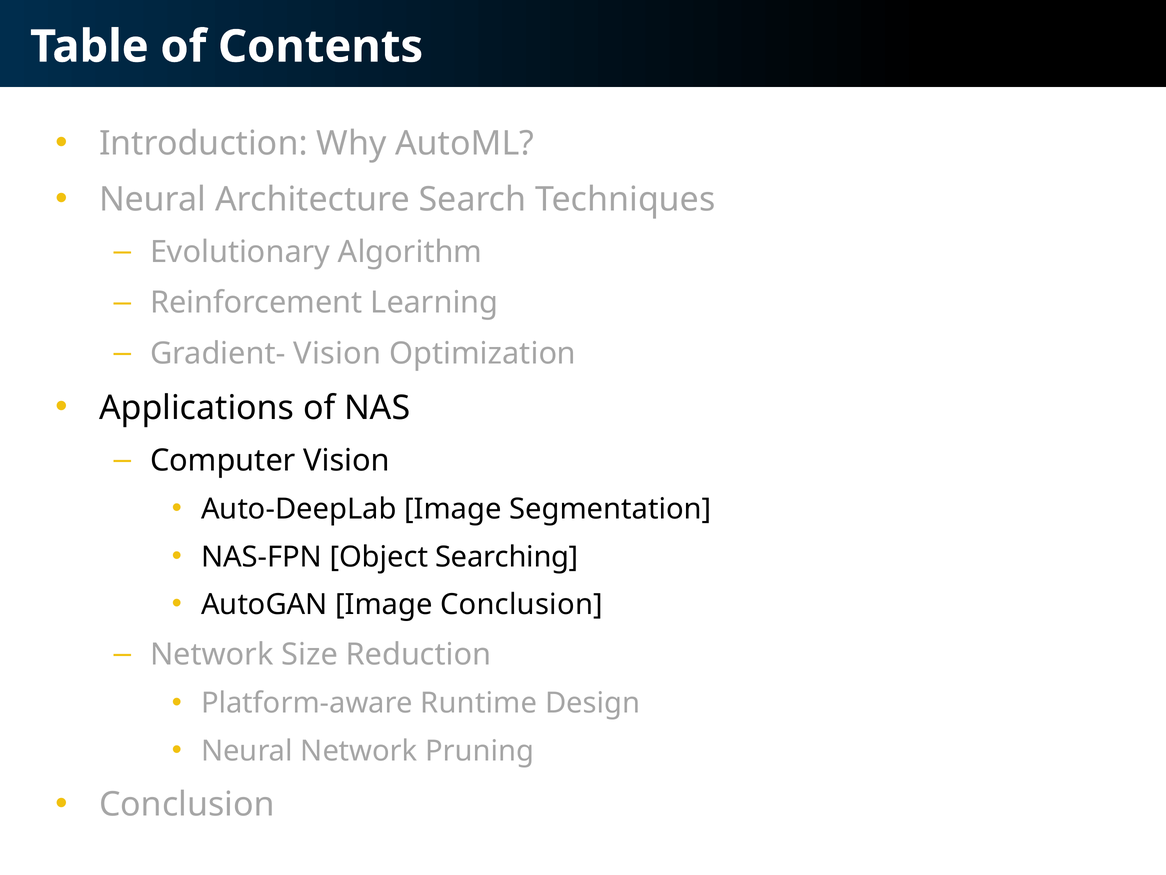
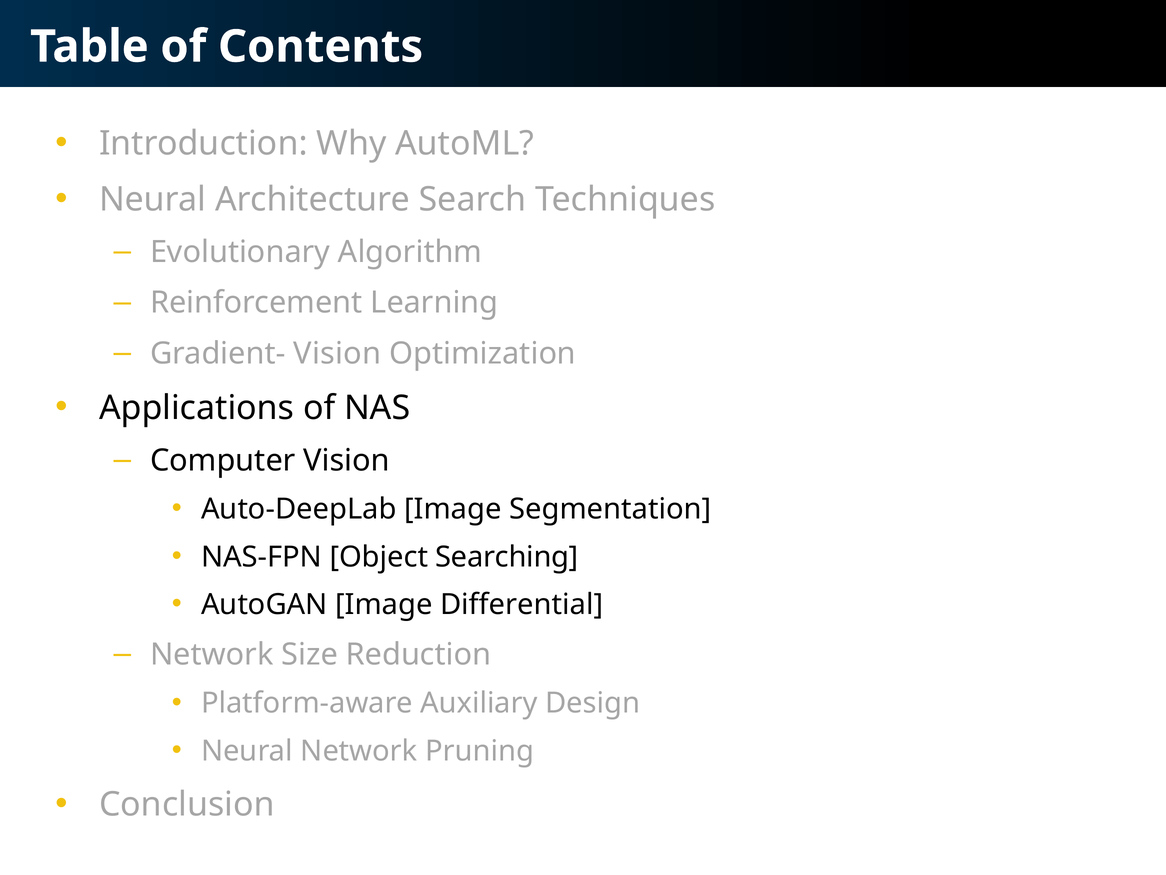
Image Conclusion: Conclusion -> Differential (522, 604)
Runtime: Runtime -> Auxiliary (479, 703)
